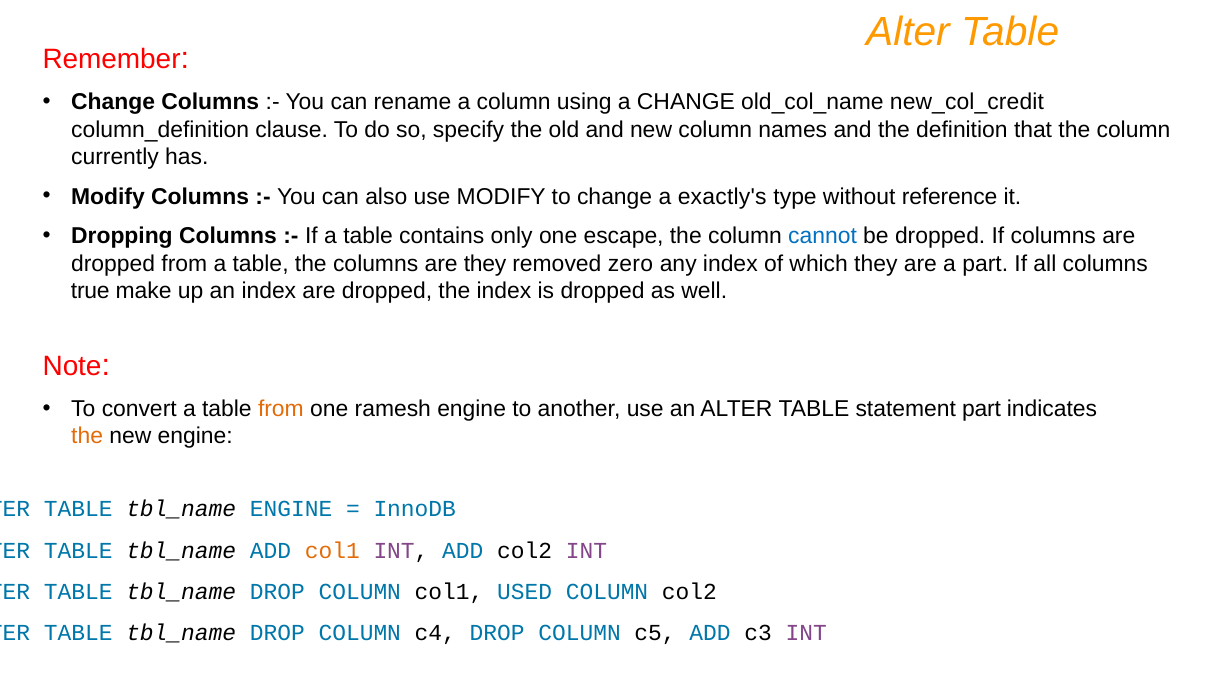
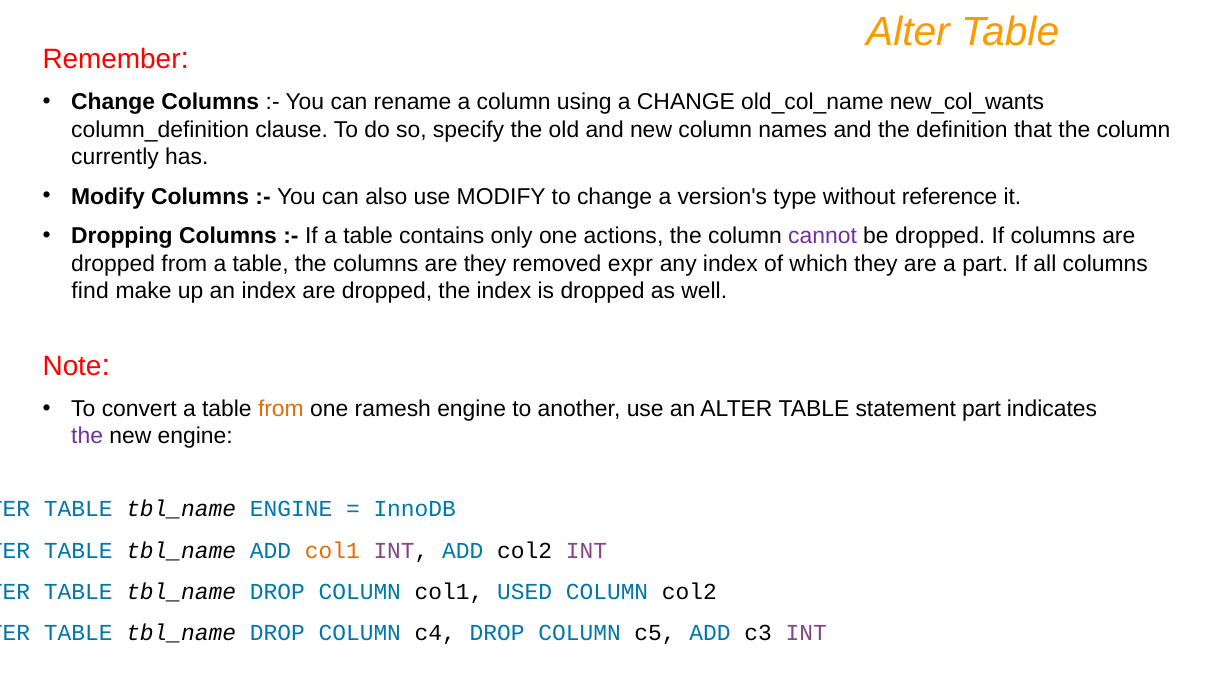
new_col_credit: new_col_credit -> new_col_wants (967, 102)
exactly's: exactly's -> version's (722, 197)
escape: escape -> actions (623, 236)
cannot colour: blue -> purple (823, 236)
zero: zero -> expr (630, 264)
true: true -> find (90, 291)
the colour: orange -> purple (87, 436)
